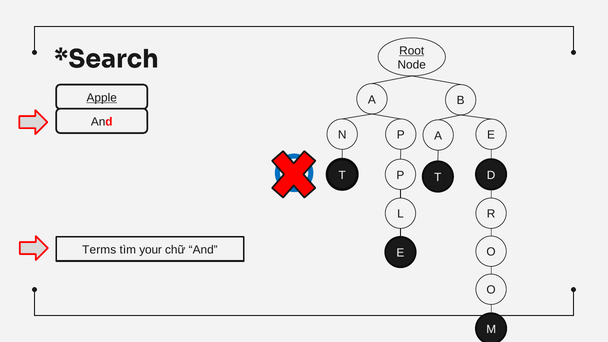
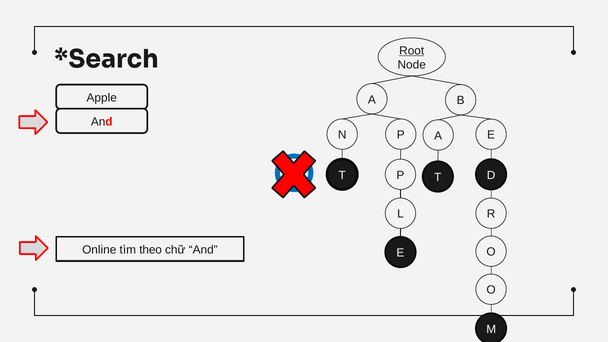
Apple underline: present -> none (102, 98)
Terms: Terms -> Online (99, 250)
your: your -> theo (151, 250)
